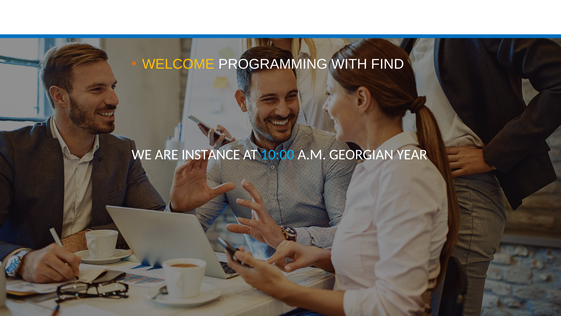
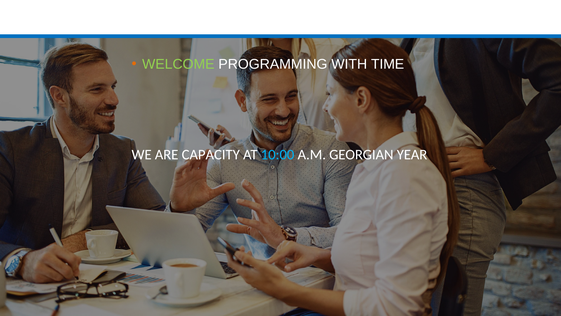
WELCOME colour: yellow -> light green (178, 64)
FIND: FIND -> TIME (388, 64)
INSTANCE: INSTANCE -> CAPACITY (211, 154)
